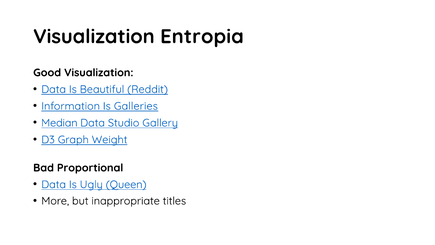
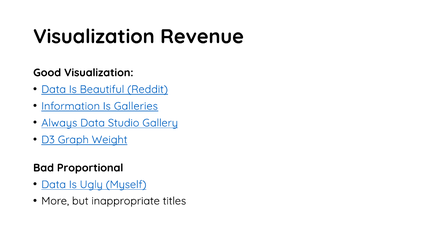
Entropia: Entropia -> Revenue (202, 37)
Median: Median -> Always (59, 123)
Queen: Queen -> Myself (126, 184)
